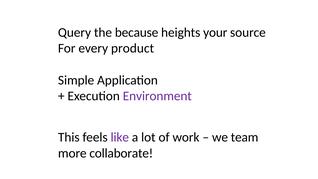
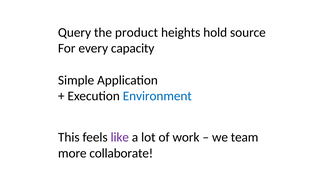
because: because -> product (136, 32)
your: your -> hold (215, 32)
product: product -> capacity (133, 48)
Environment colour: purple -> blue (157, 96)
